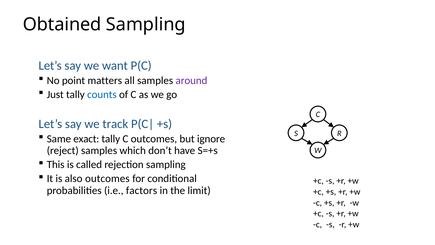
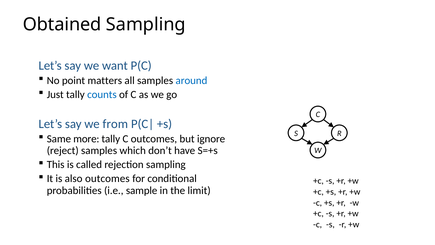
around colour: purple -> blue (191, 80)
track: track -> from (115, 124)
exact: exact -> more (86, 139)
factors: factors -> sample (142, 190)
